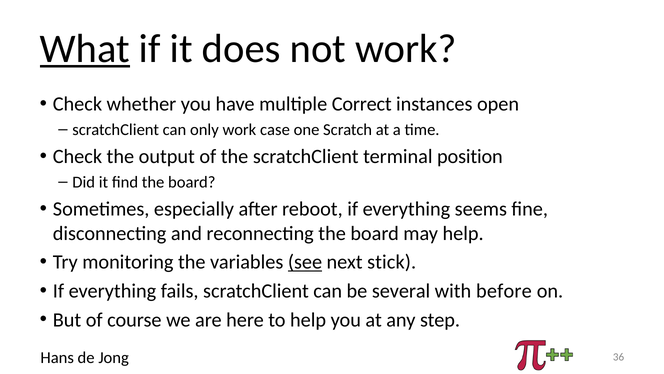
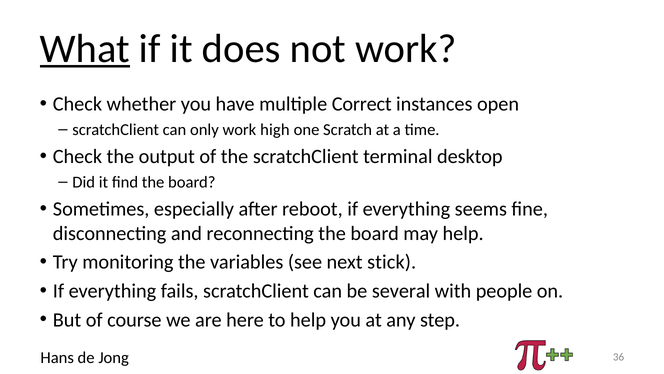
case: case -> high (275, 130)
position: position -> desktop (470, 156)
see underline: present -> none (305, 262)
before: before -> people (504, 291)
